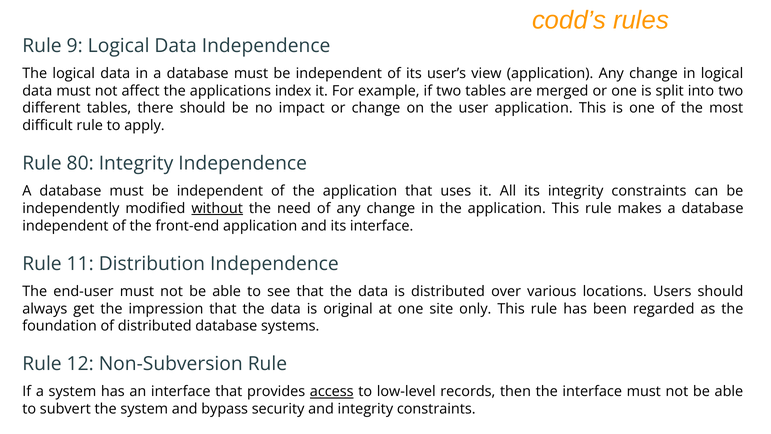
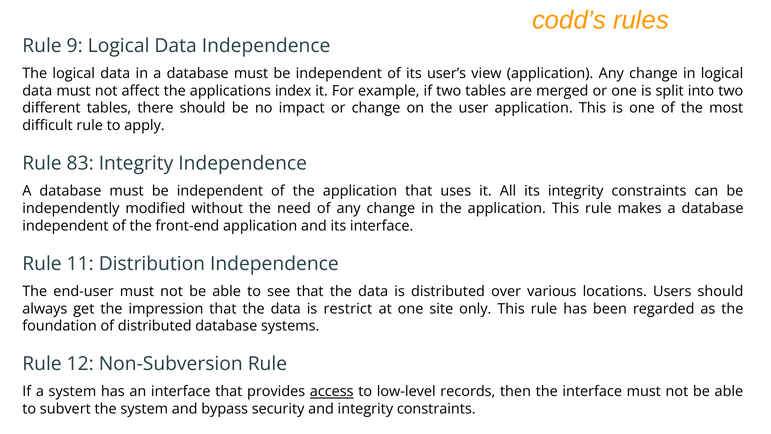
80: 80 -> 83 (80, 163)
without underline: present -> none (217, 208)
original: original -> restrict (348, 309)
